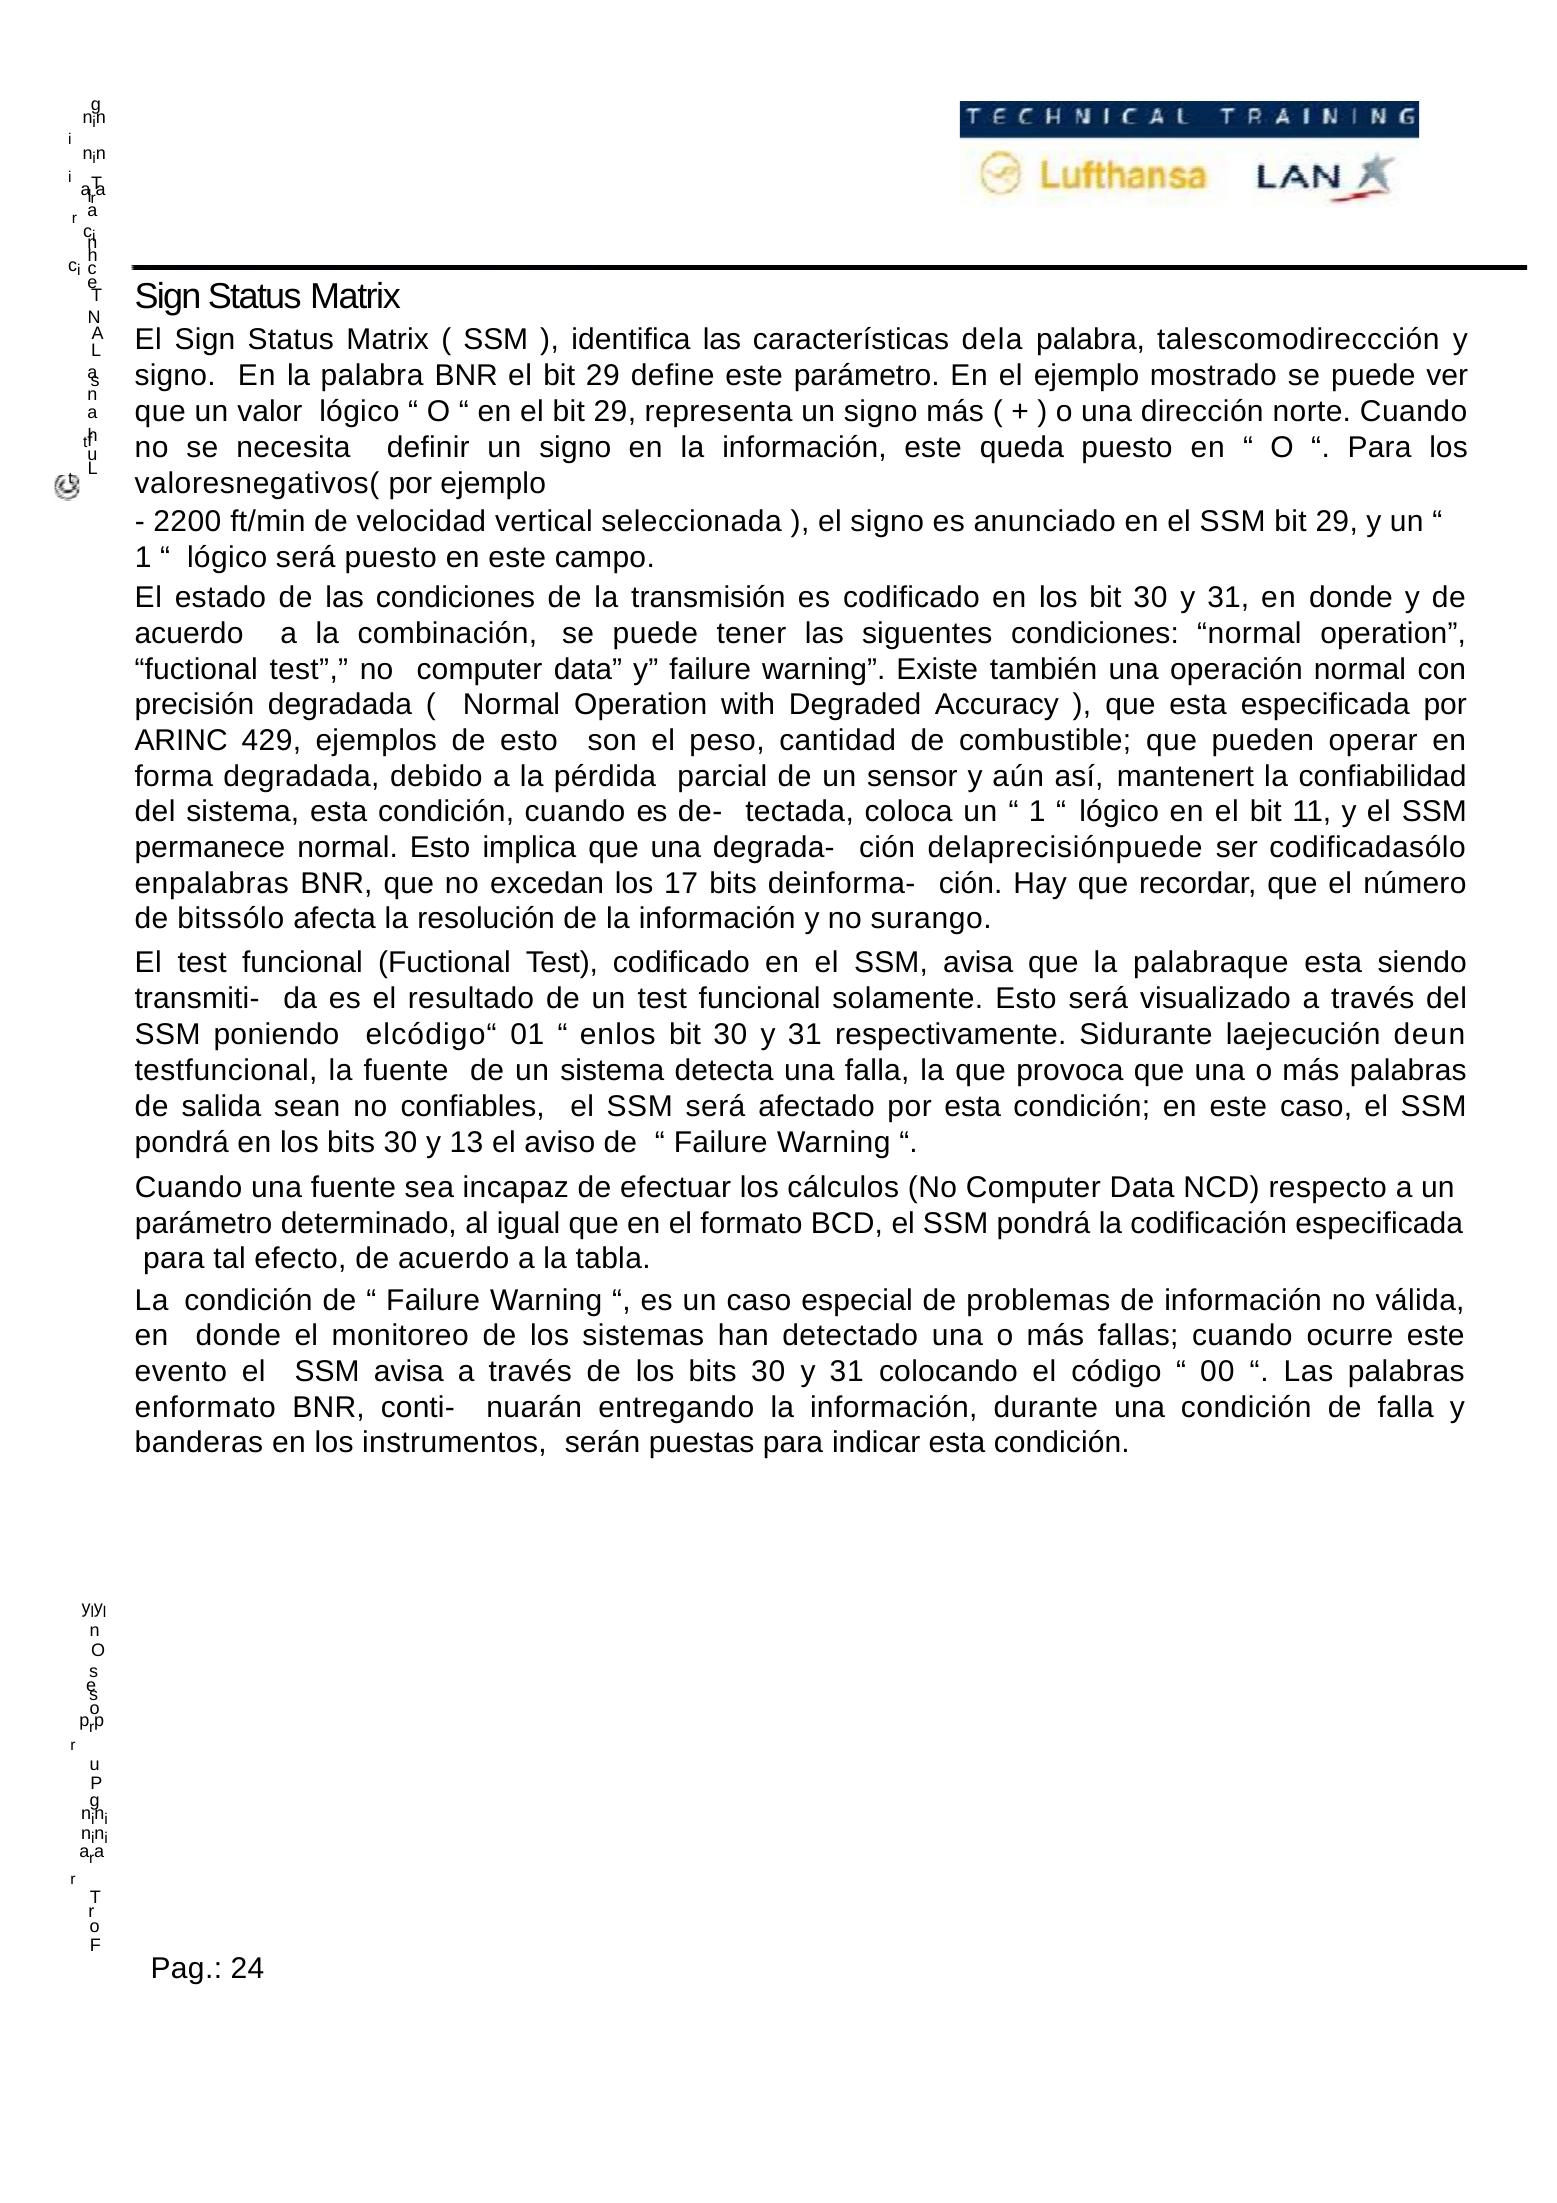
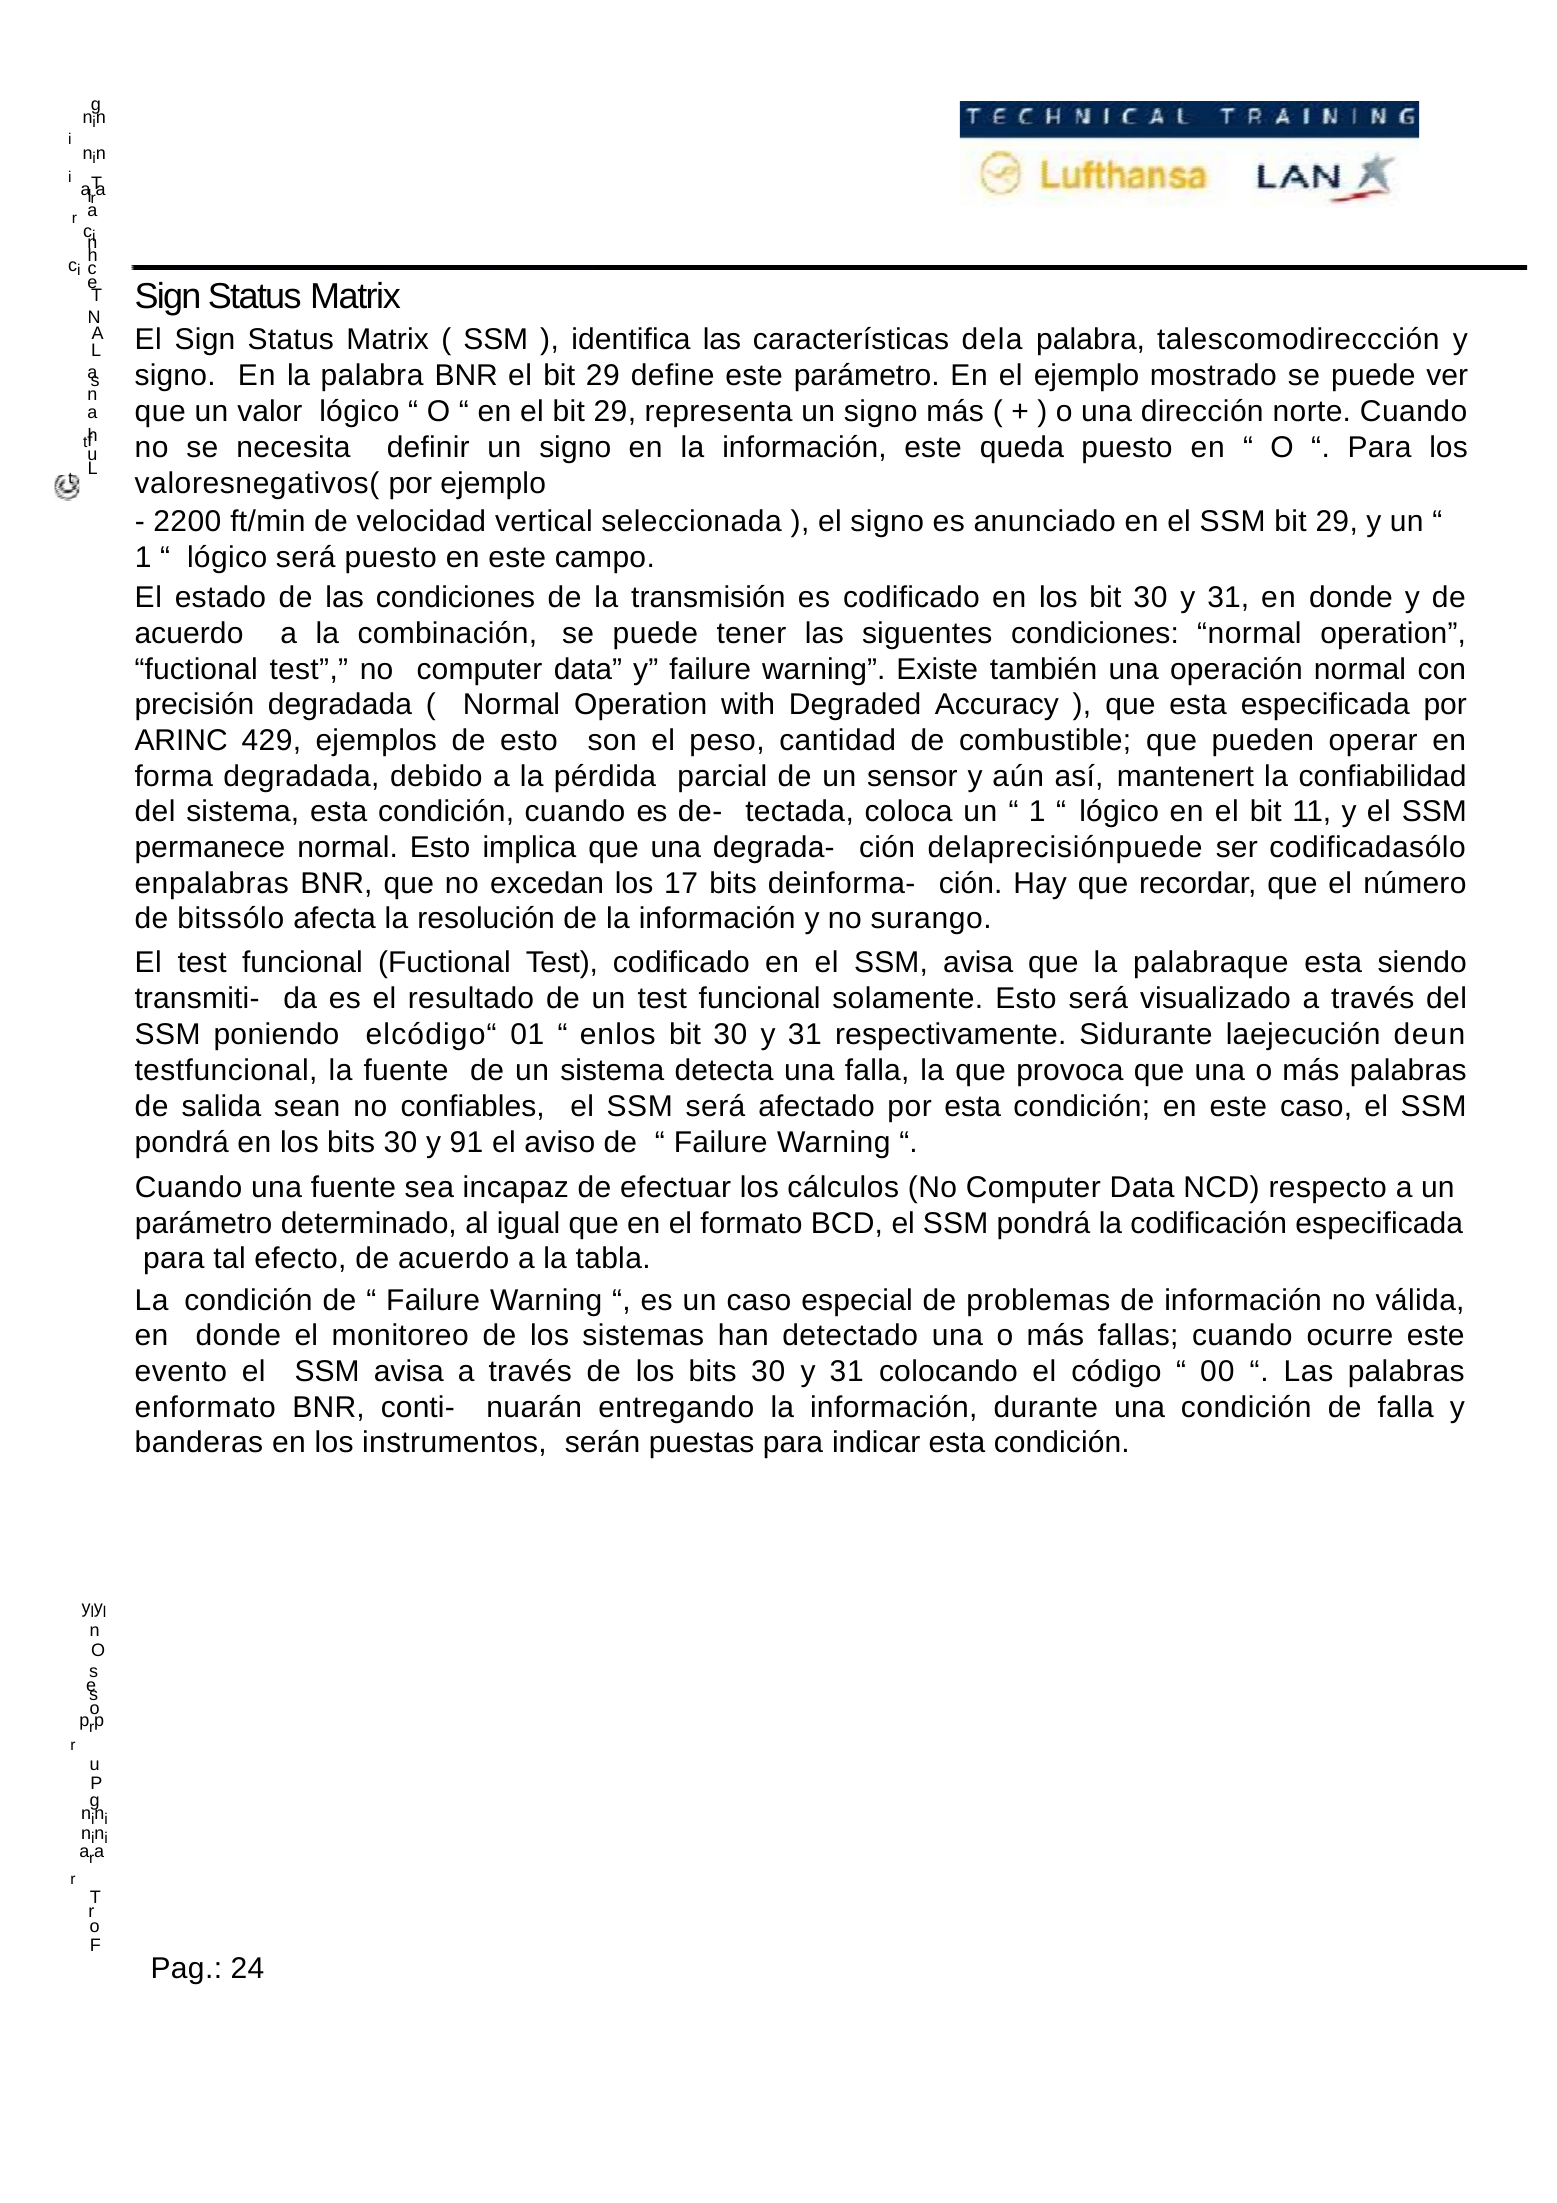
13: 13 -> 91 (466, 1143)
